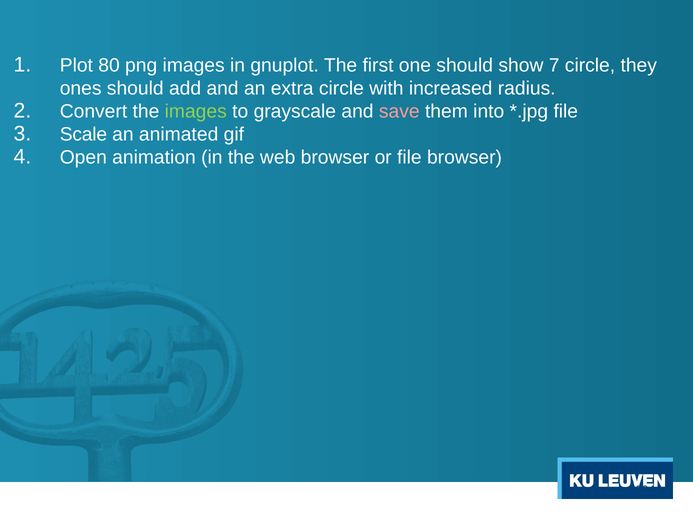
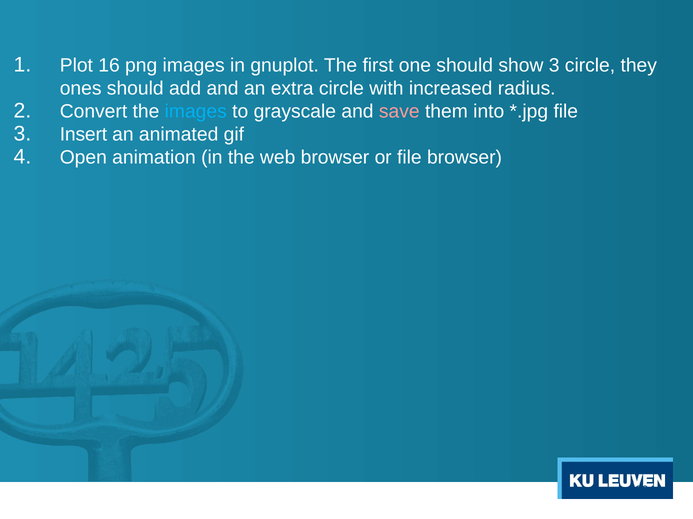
80: 80 -> 16 (109, 65)
show 7: 7 -> 3 (554, 65)
images colour: light green -> light blue (196, 112)
Scale: Scale -> Insert (83, 135)
